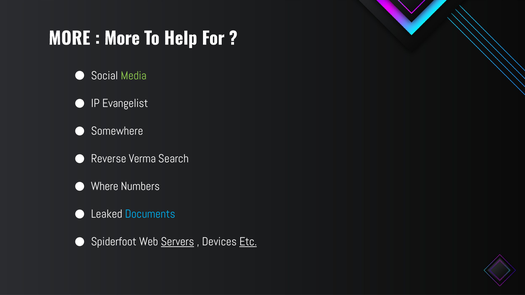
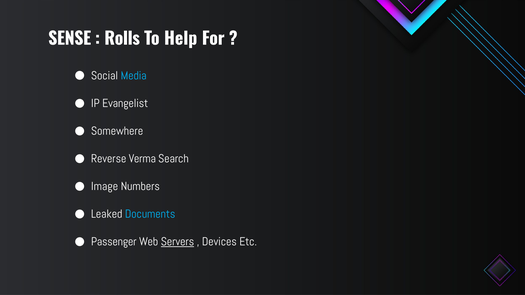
MORE: MORE -> SENSE (70, 39)
More: More -> Rolls (122, 39)
Media colour: light green -> light blue (134, 76)
Where: Where -> Image (105, 187)
Spiderfoot: Spiderfoot -> Passenger (114, 242)
Etc underline: present -> none (248, 242)
